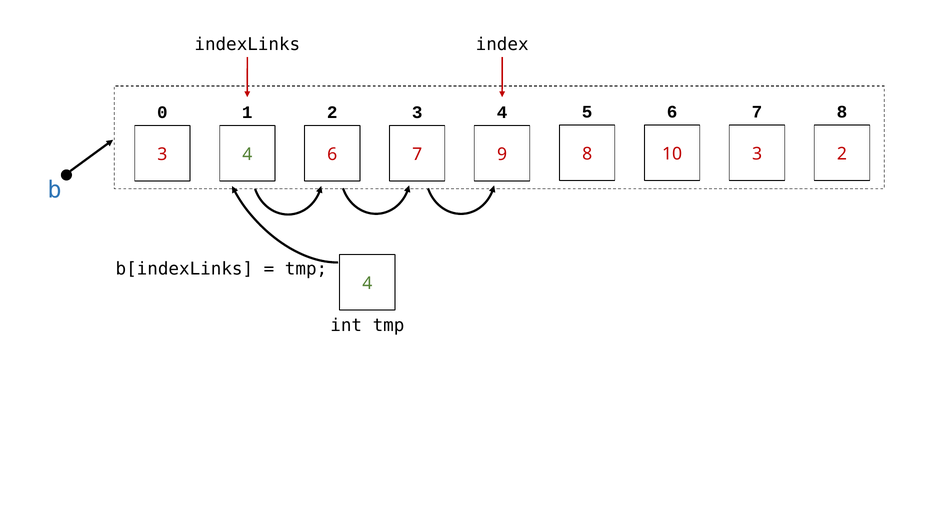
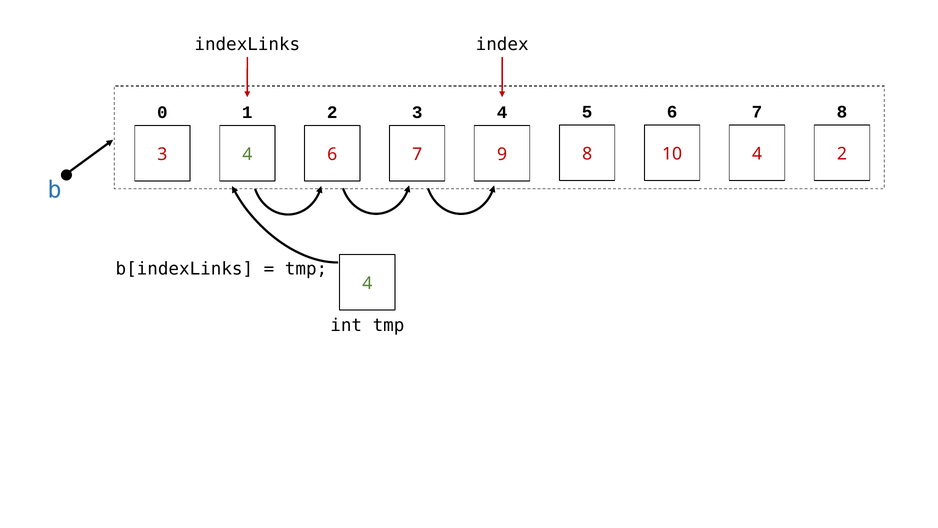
10 3: 3 -> 4 (757, 154)
